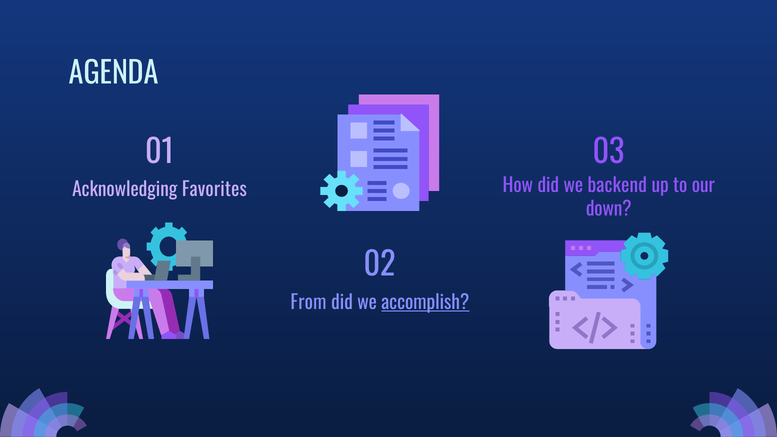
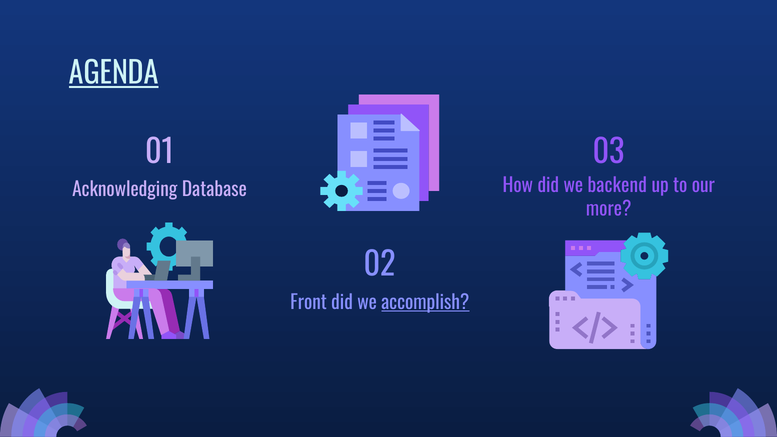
AGENDA underline: none -> present (114, 74)
Favorites: Favorites -> Database (214, 190)
down: down -> more (609, 209)
From: From -> Front (308, 303)
